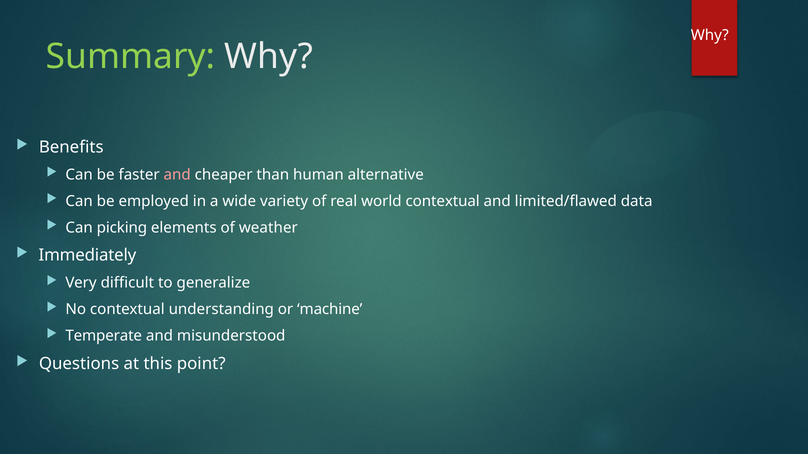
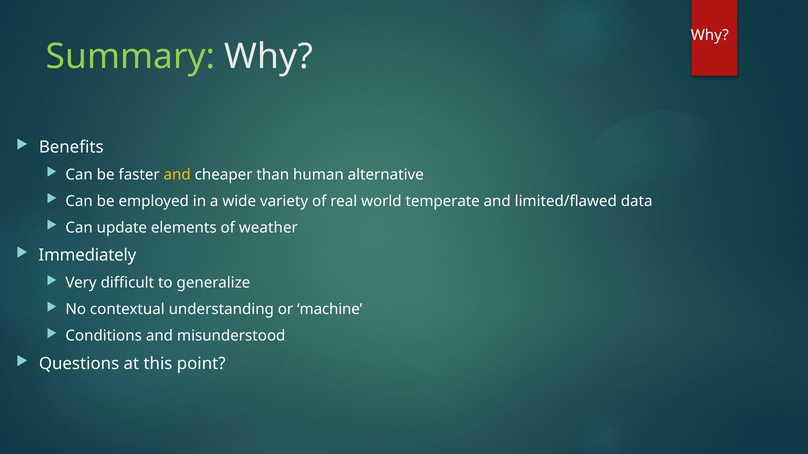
and colour: pink -> yellow (177, 175)
world contextual: contextual -> temperate (443, 201)
picking: picking -> update (122, 228)
Temperate: Temperate -> Conditions (104, 336)
